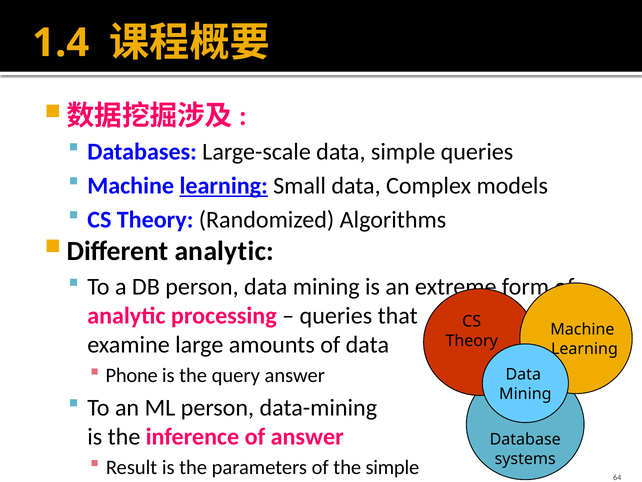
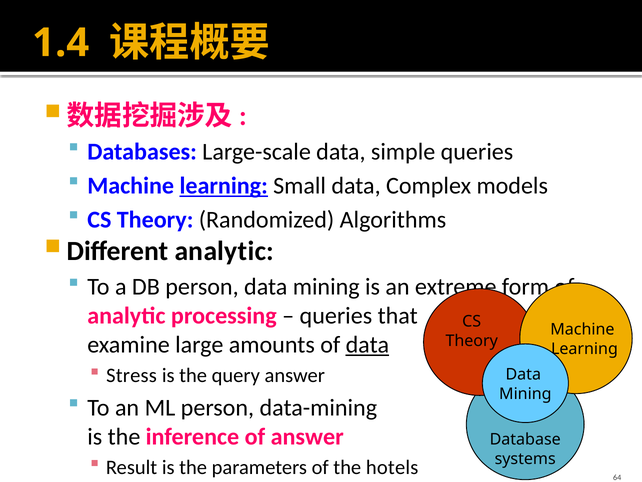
data underline: none -> present (367, 344)
Phone: Phone -> Stress (131, 375)
the simple: simple -> hotels (392, 467)
